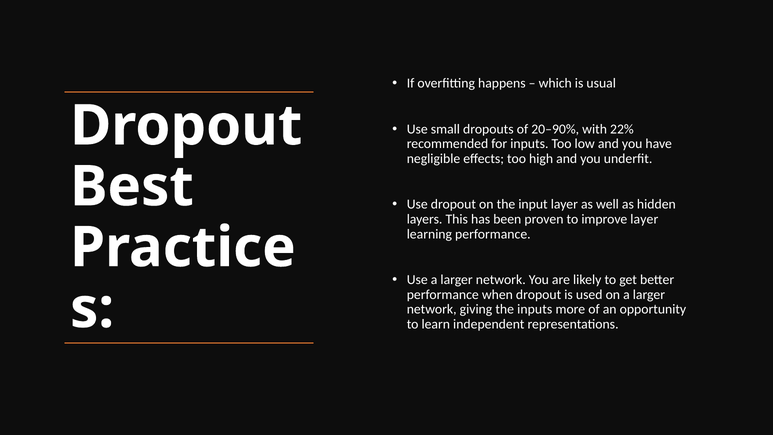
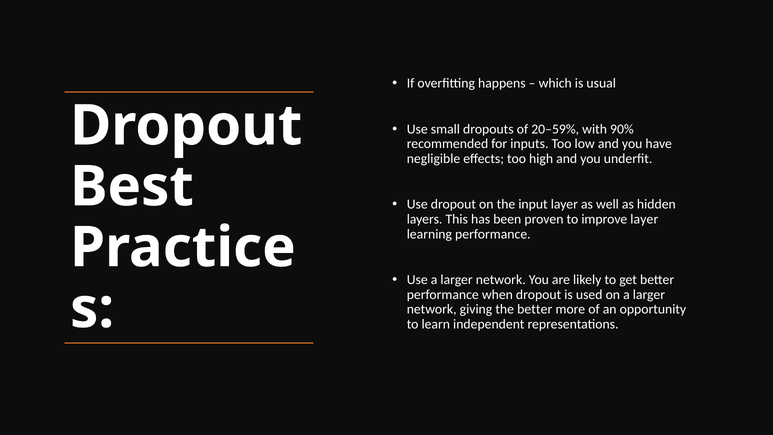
20–90%: 20–90% -> 20–59% (555, 129)
22%: 22% -> 90% (622, 129)
the inputs: inputs -> better (535, 309)
